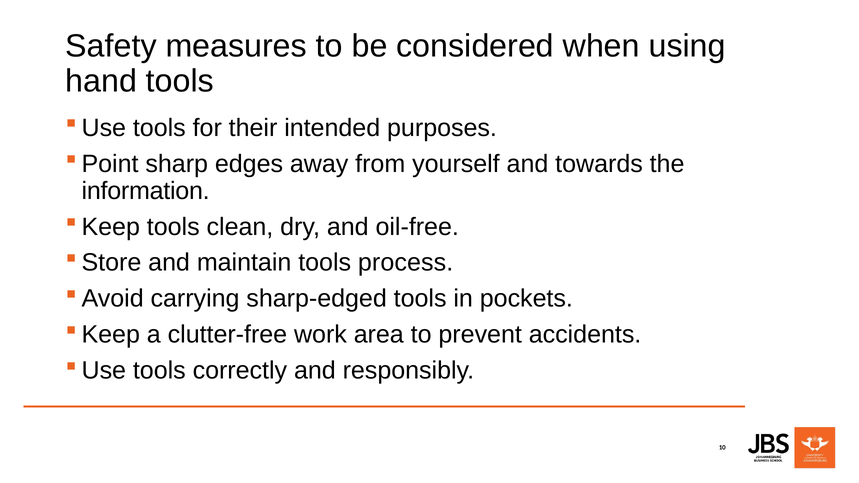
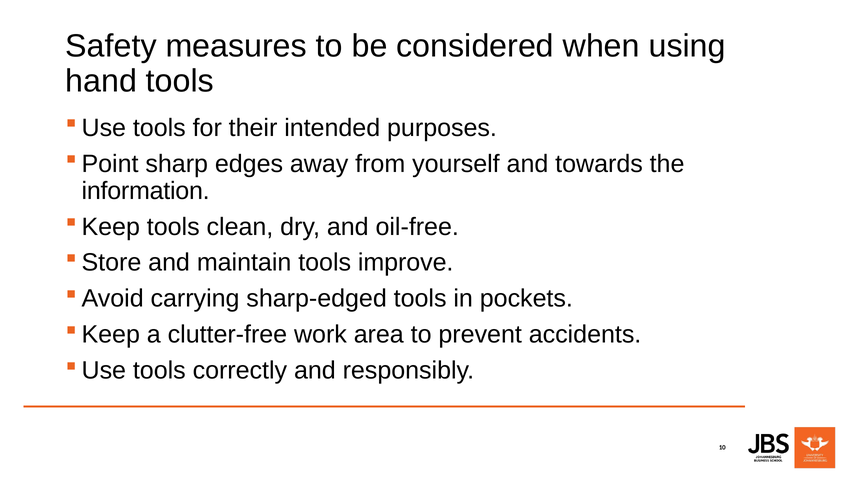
process: process -> improve (406, 263)
